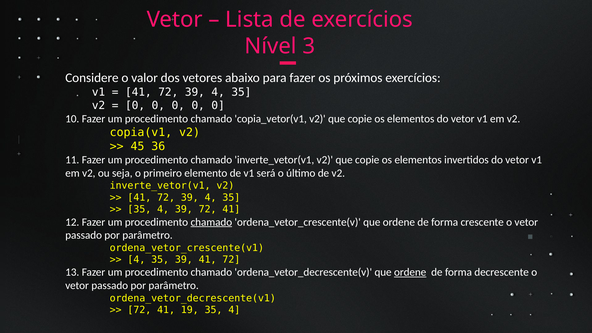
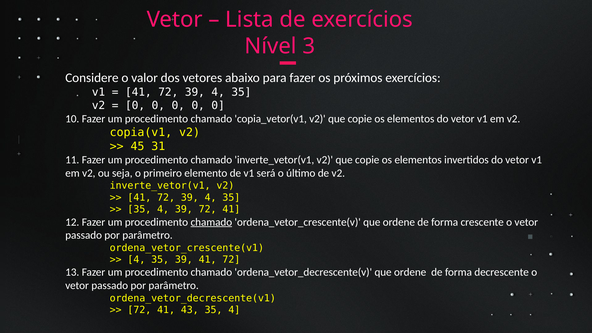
36: 36 -> 31 (158, 146)
ordene underline: present -> none (410, 272)
19: 19 -> 43 (190, 310)
